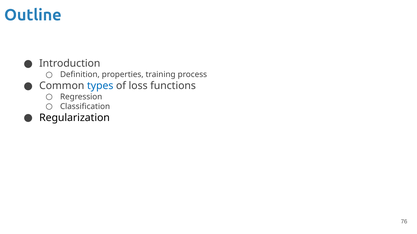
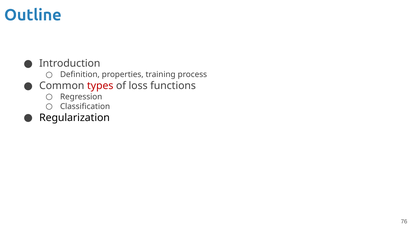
types colour: blue -> red (100, 86)
